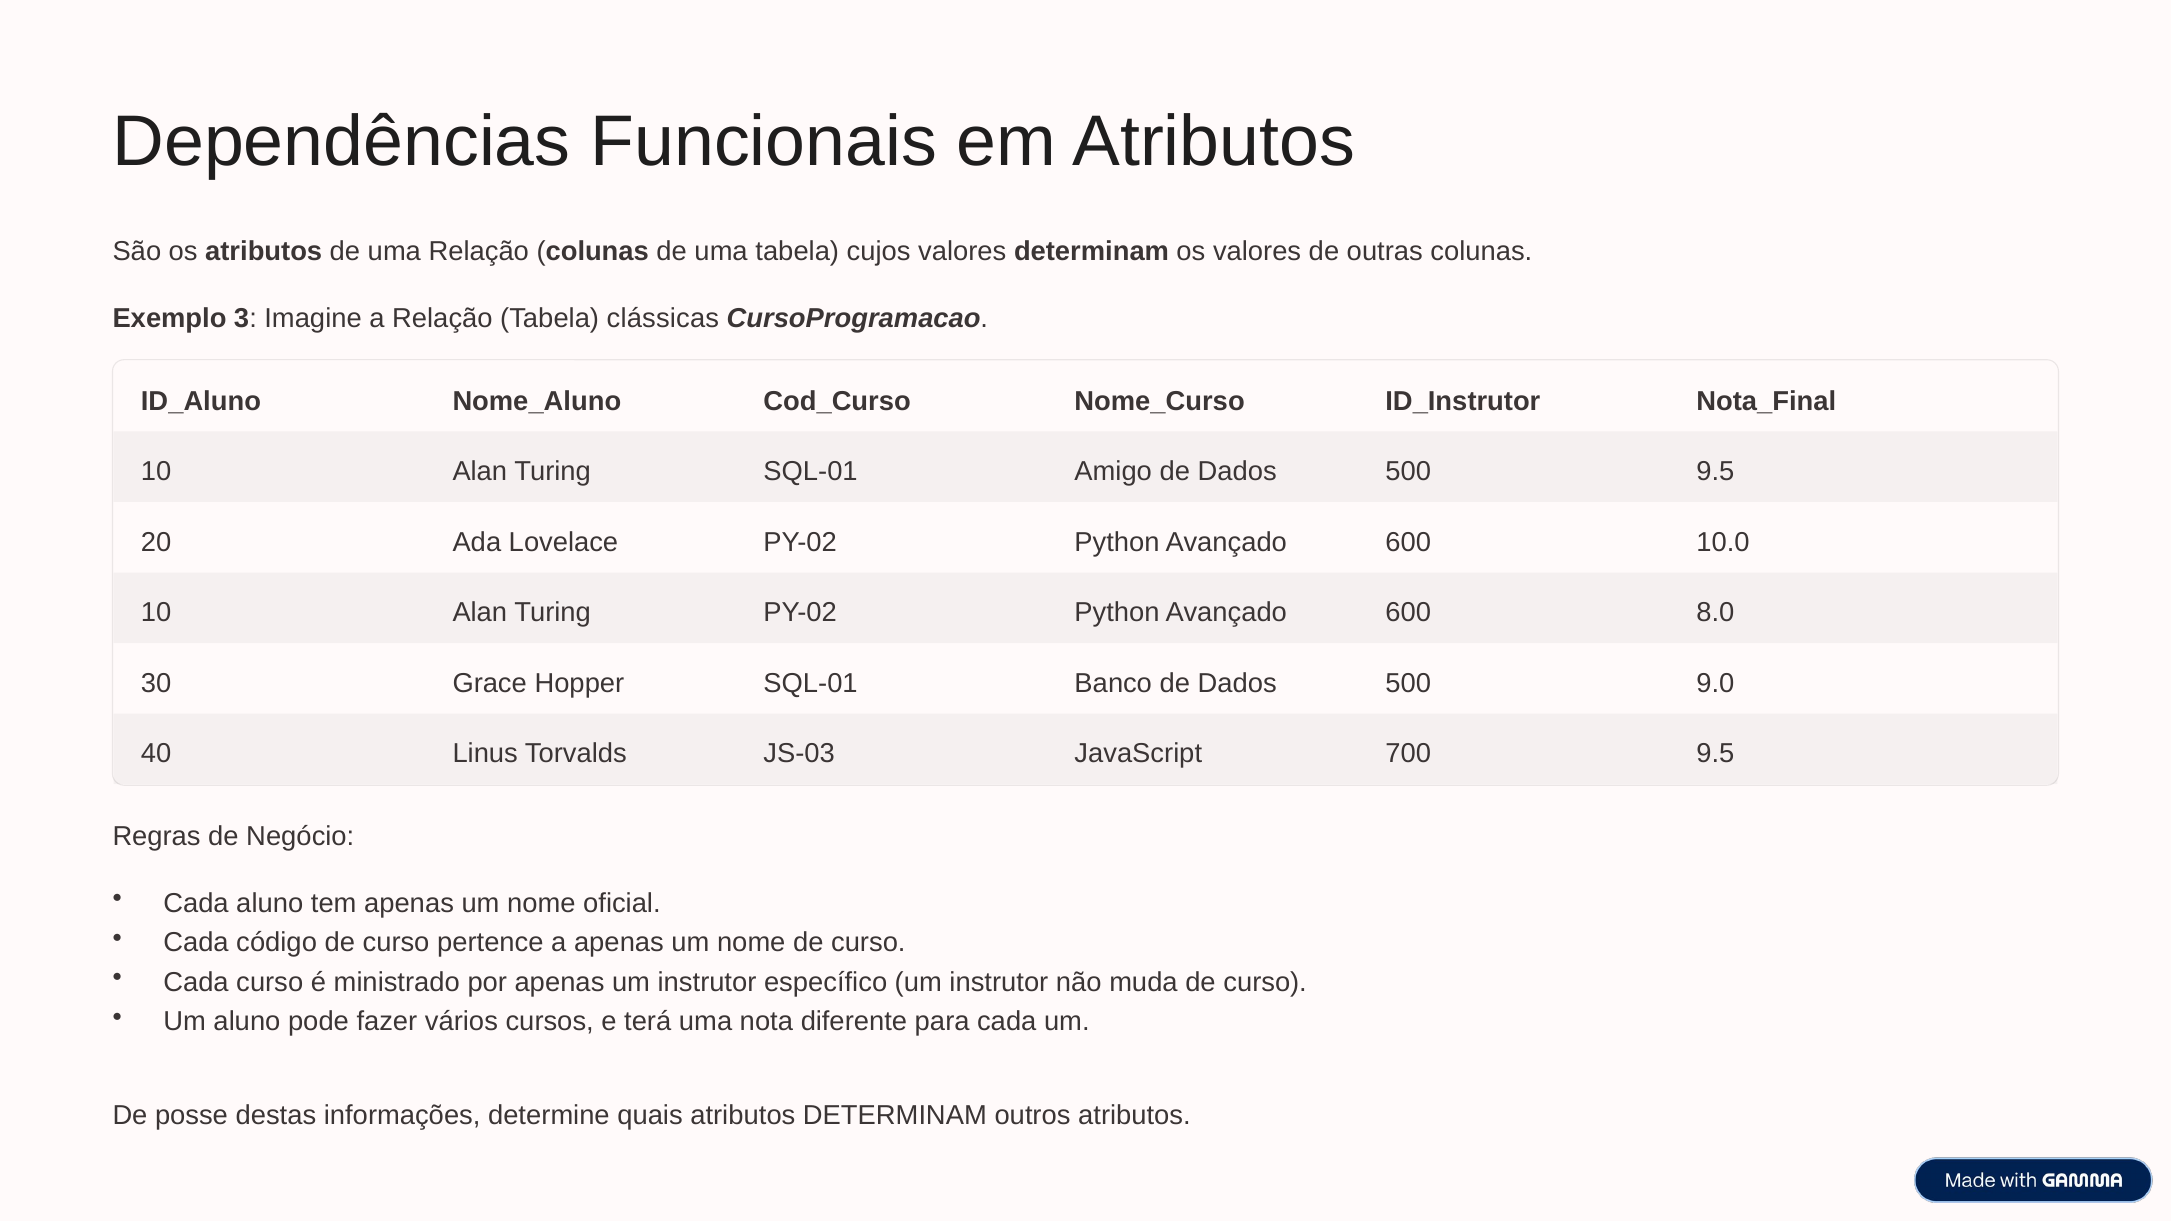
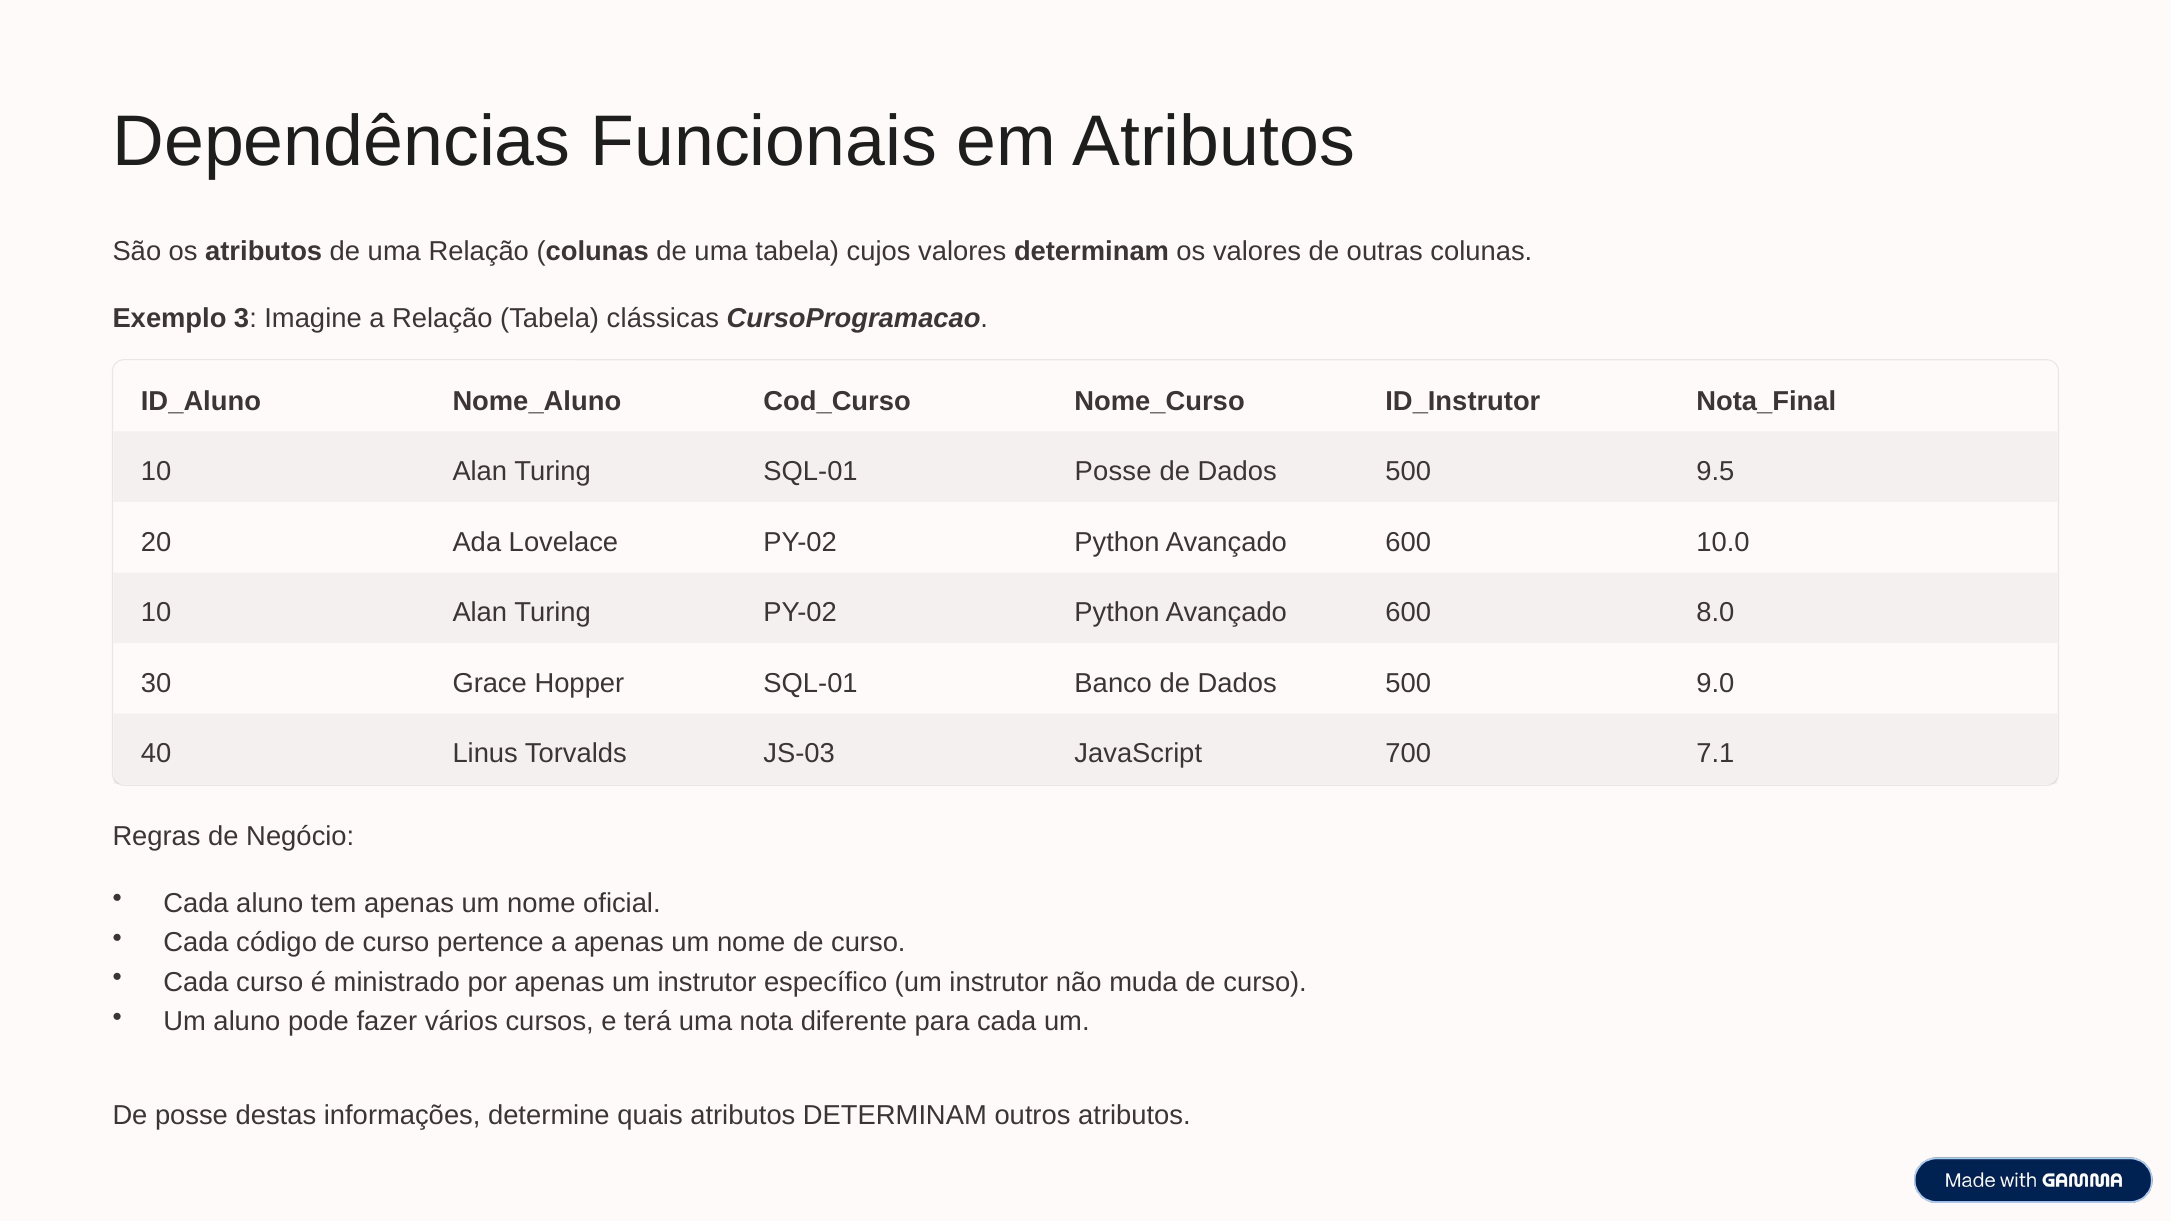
SQL-01 Amigo: Amigo -> Posse (1113, 472)
700 9.5: 9.5 -> 7.1 (1715, 754)
